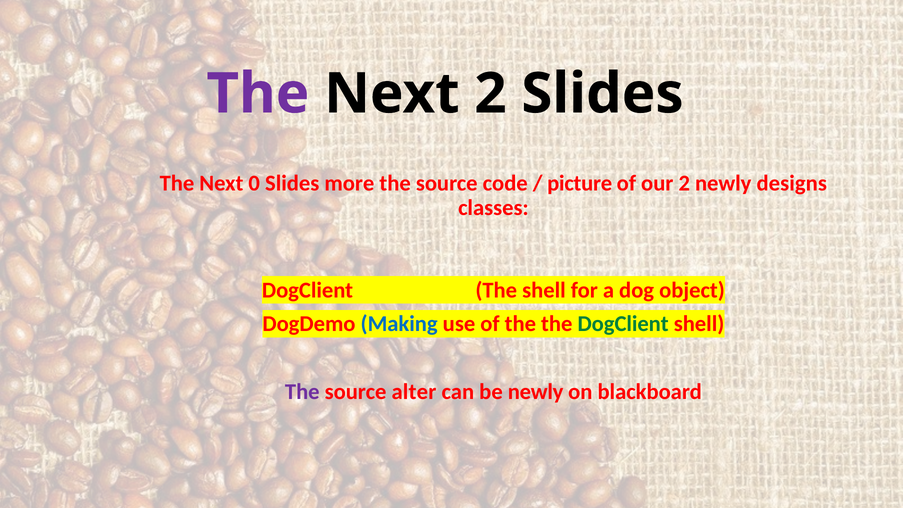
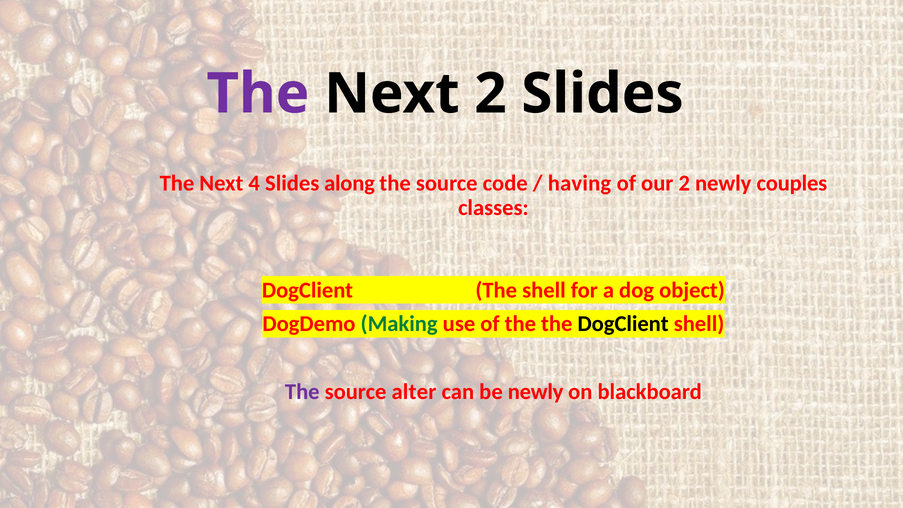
0: 0 -> 4 (254, 183)
more: more -> along (350, 183)
picture: picture -> having (579, 183)
designs: designs -> couples (792, 183)
Making colour: blue -> green (399, 324)
DogClient colour: green -> black (623, 324)
